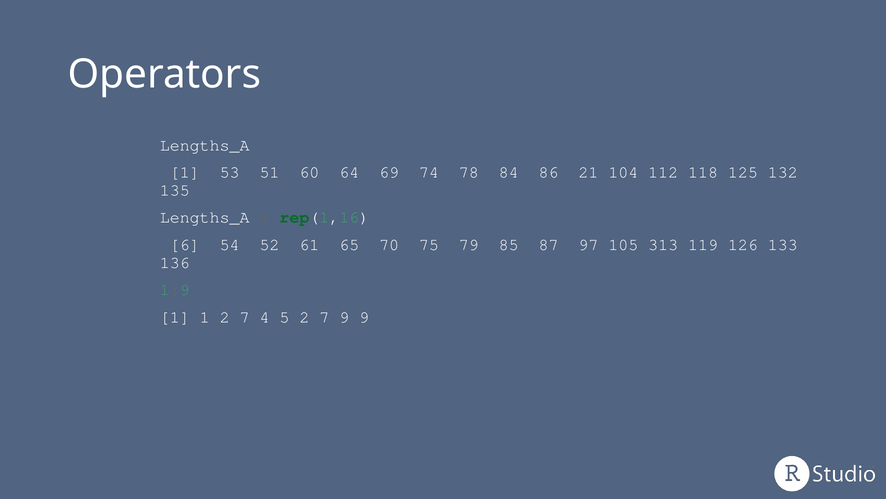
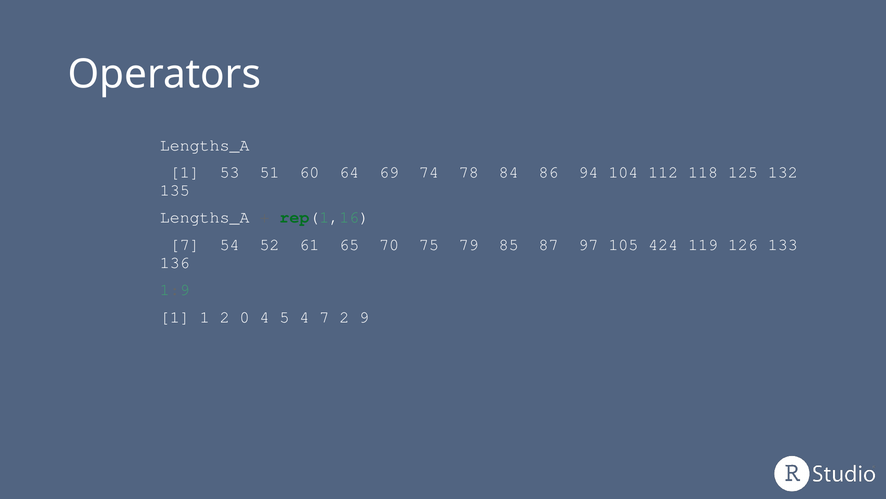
21: 21 -> 94 (588, 172)
6: 6 -> 7 (185, 244)
313: 313 -> 424 (663, 244)
1 2 7: 7 -> 0 (245, 317)
5 2: 2 -> 4 (304, 317)
7 9: 9 -> 2 (344, 317)
